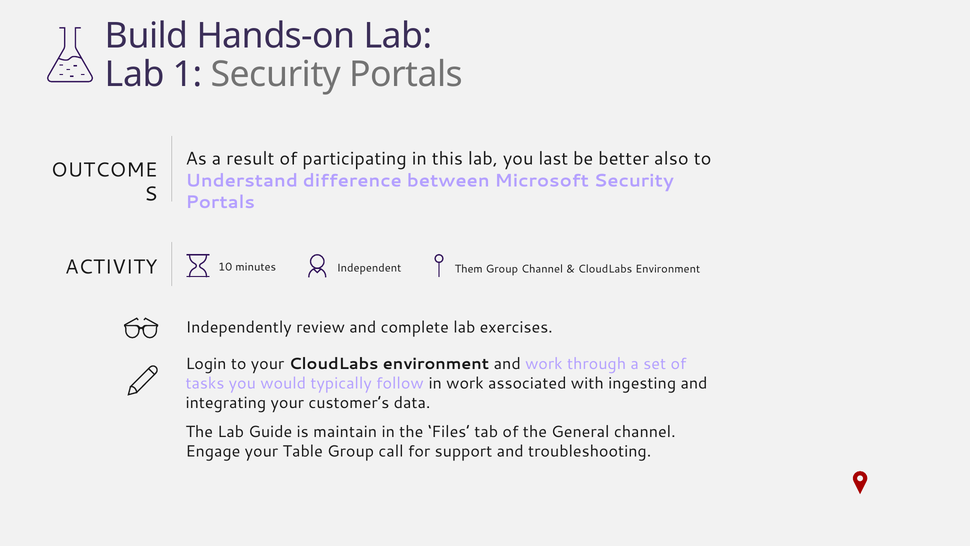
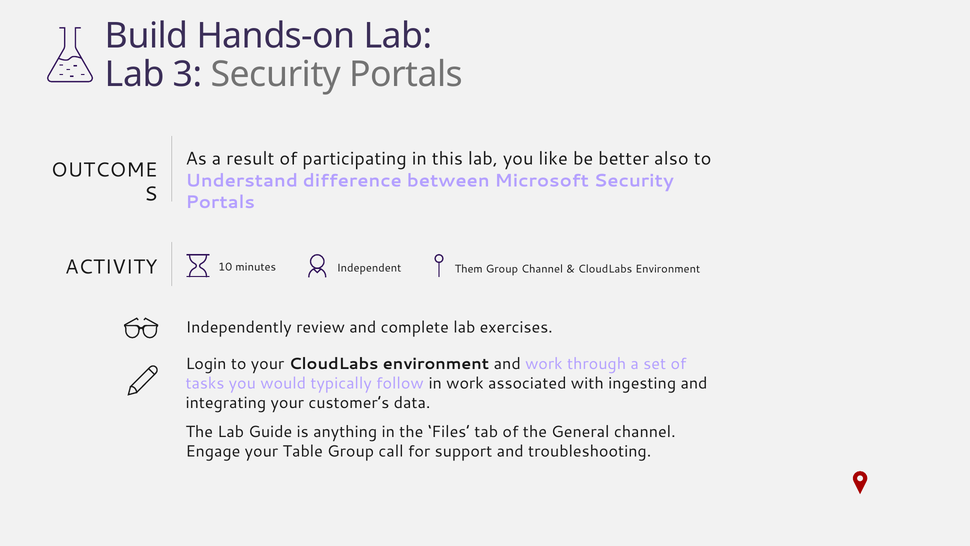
1: 1 -> 3 (188, 75)
last: last -> like (553, 159)
maintain: maintain -> anything (345, 432)
